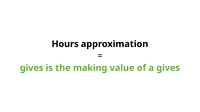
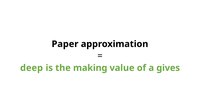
Hours: Hours -> Paper (65, 44)
gives: gives -> deep (32, 68)
